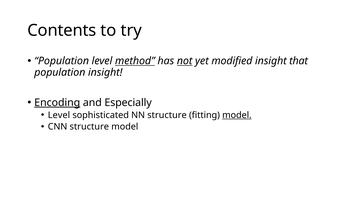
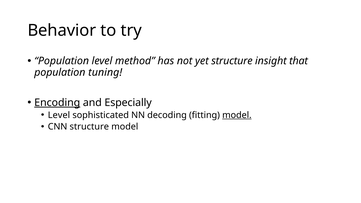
Contents: Contents -> Behavior (62, 30)
method underline: present -> none (135, 61)
not underline: present -> none (185, 61)
yet modified: modified -> structure (232, 61)
population insight: insight -> tuning (105, 72)
NN structure: structure -> decoding (167, 115)
